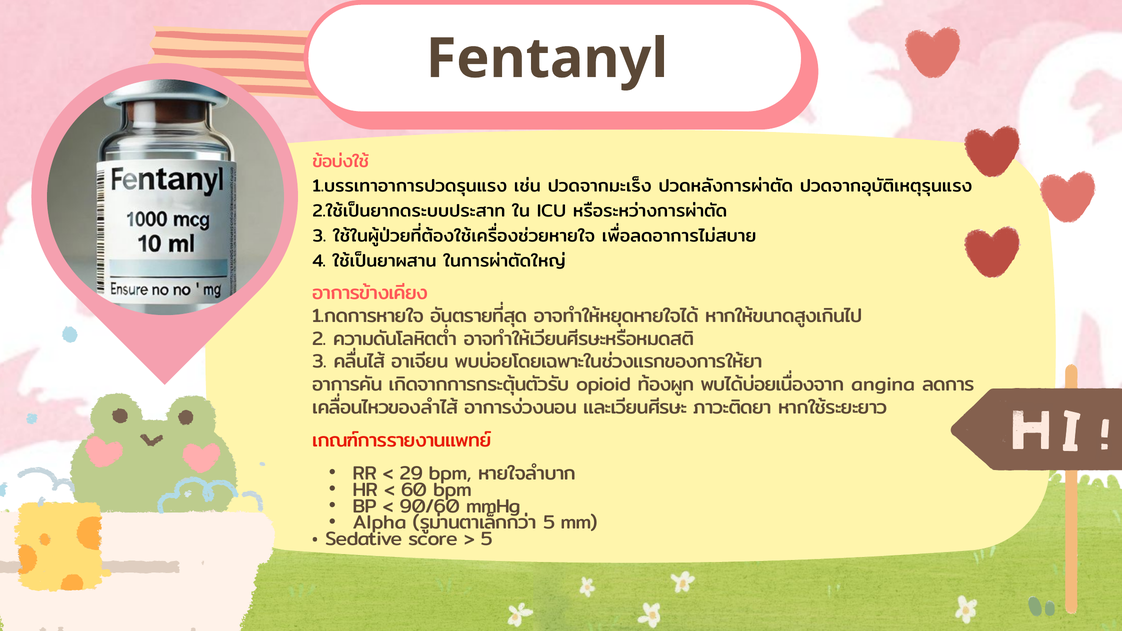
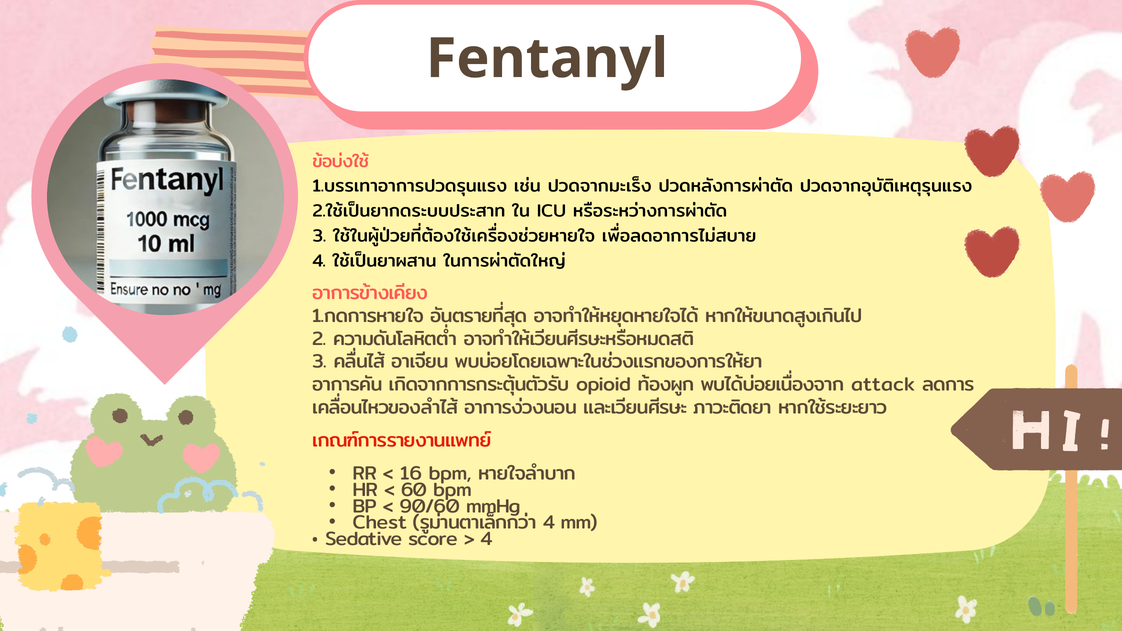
angina: angina -> attack (883, 384)
29: 29 -> 16 (411, 473)
Alpha: Alpha -> Chest (380, 523)
5: 5 -> 4 (549, 523)
5: 5 -> 4 (487, 539)
